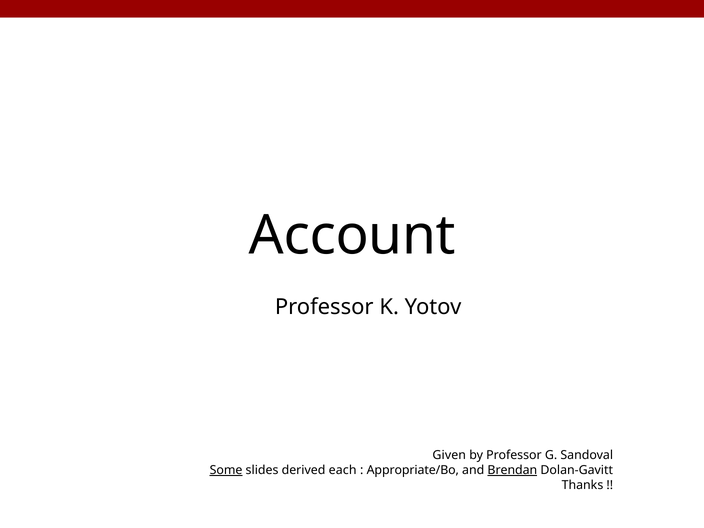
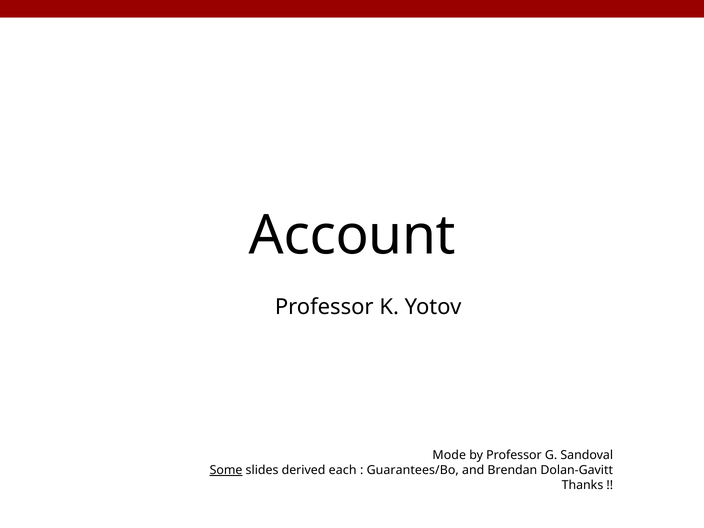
Given: Given -> Mode (449, 455)
Appropriate/Bo: Appropriate/Bo -> Guarantees/Bo (413, 470)
Brendan underline: present -> none (512, 470)
